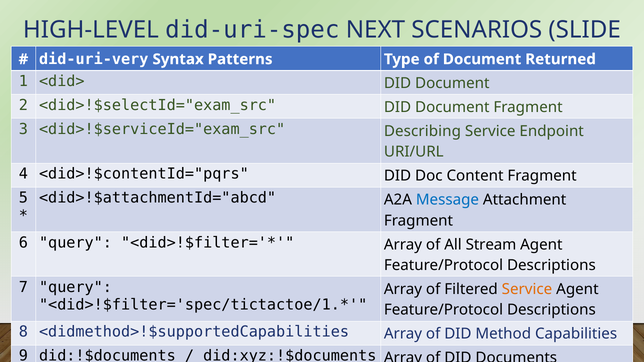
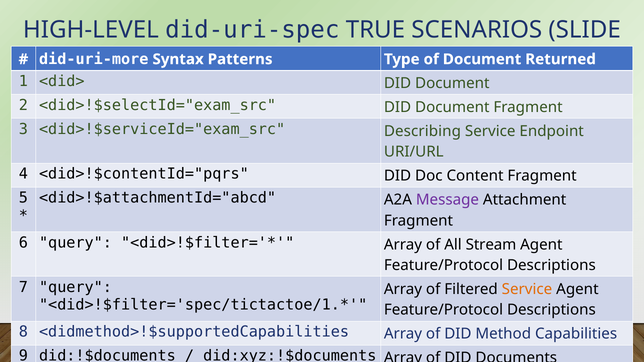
NEXT: NEXT -> TRUE (375, 30)
did-uri-very: did-uri-very -> did-uri-more (94, 59)
Message colour: blue -> purple (447, 200)
